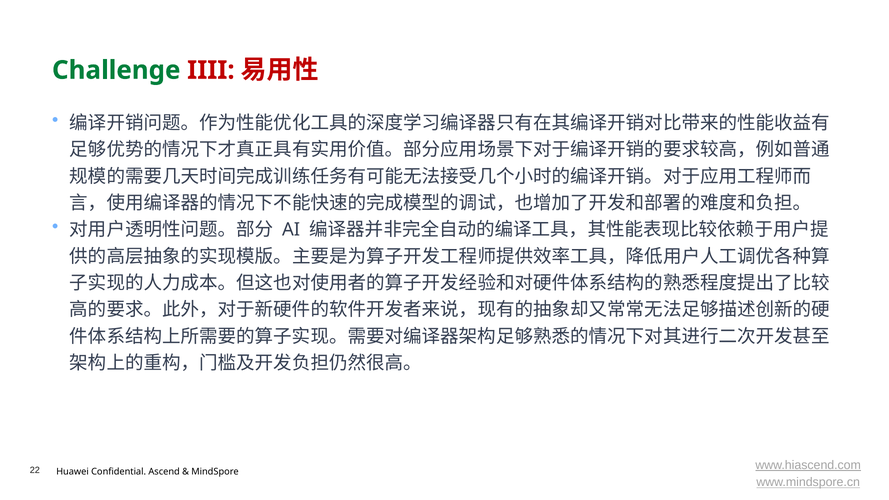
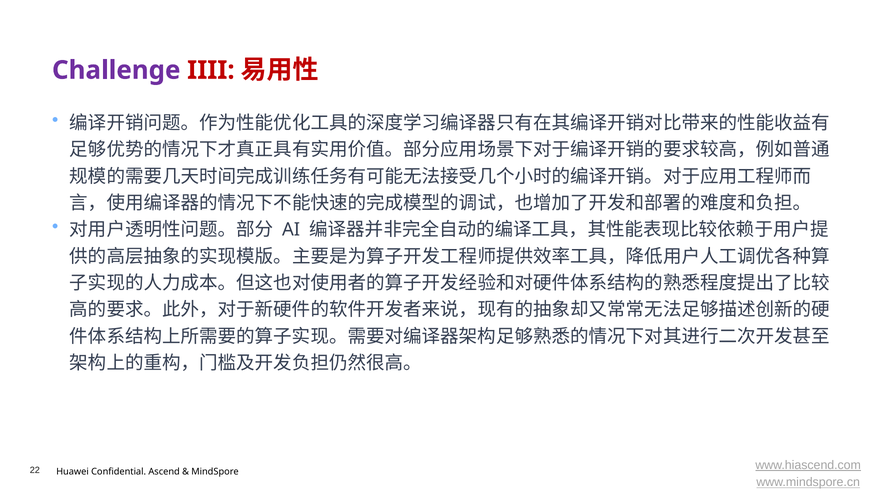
Challenge colour: green -> purple (116, 70)
